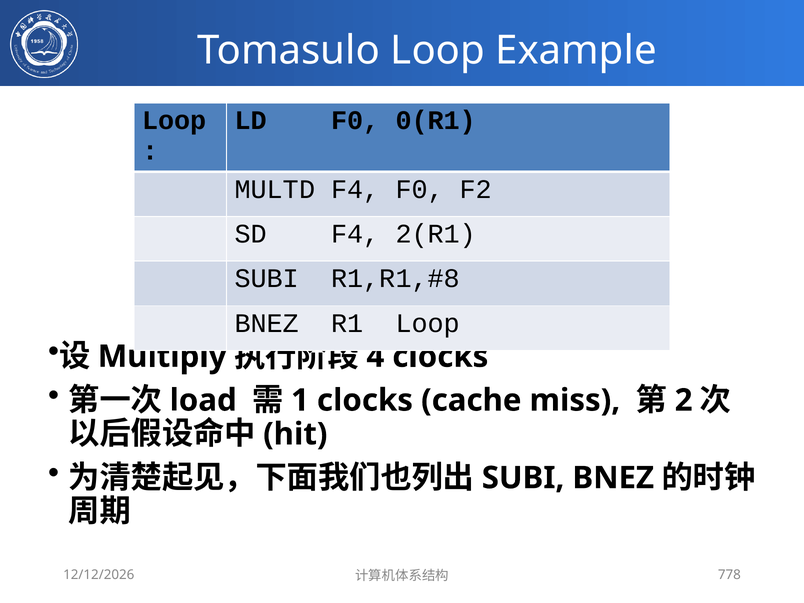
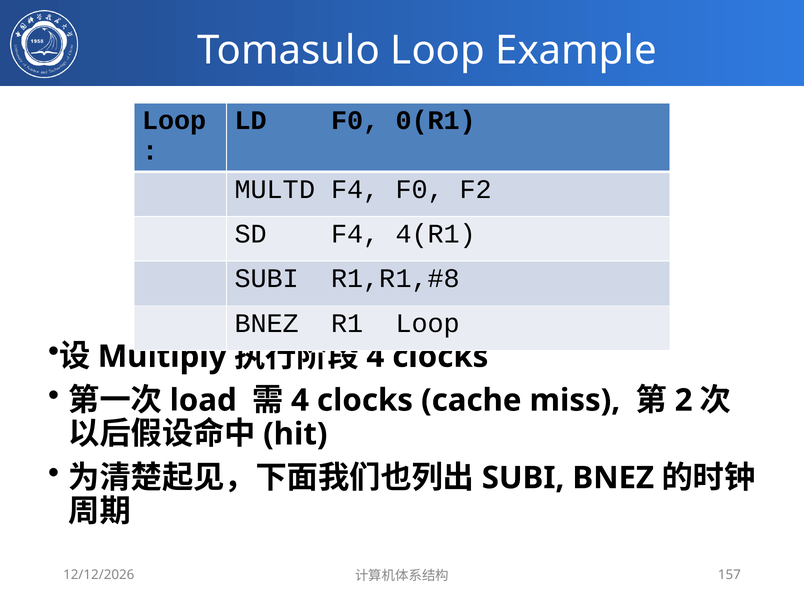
2(R1: 2(R1 -> 4(R1 (436, 234)
1: 1 -> 4 (300, 400)
778: 778 -> 157 (729, 575)
